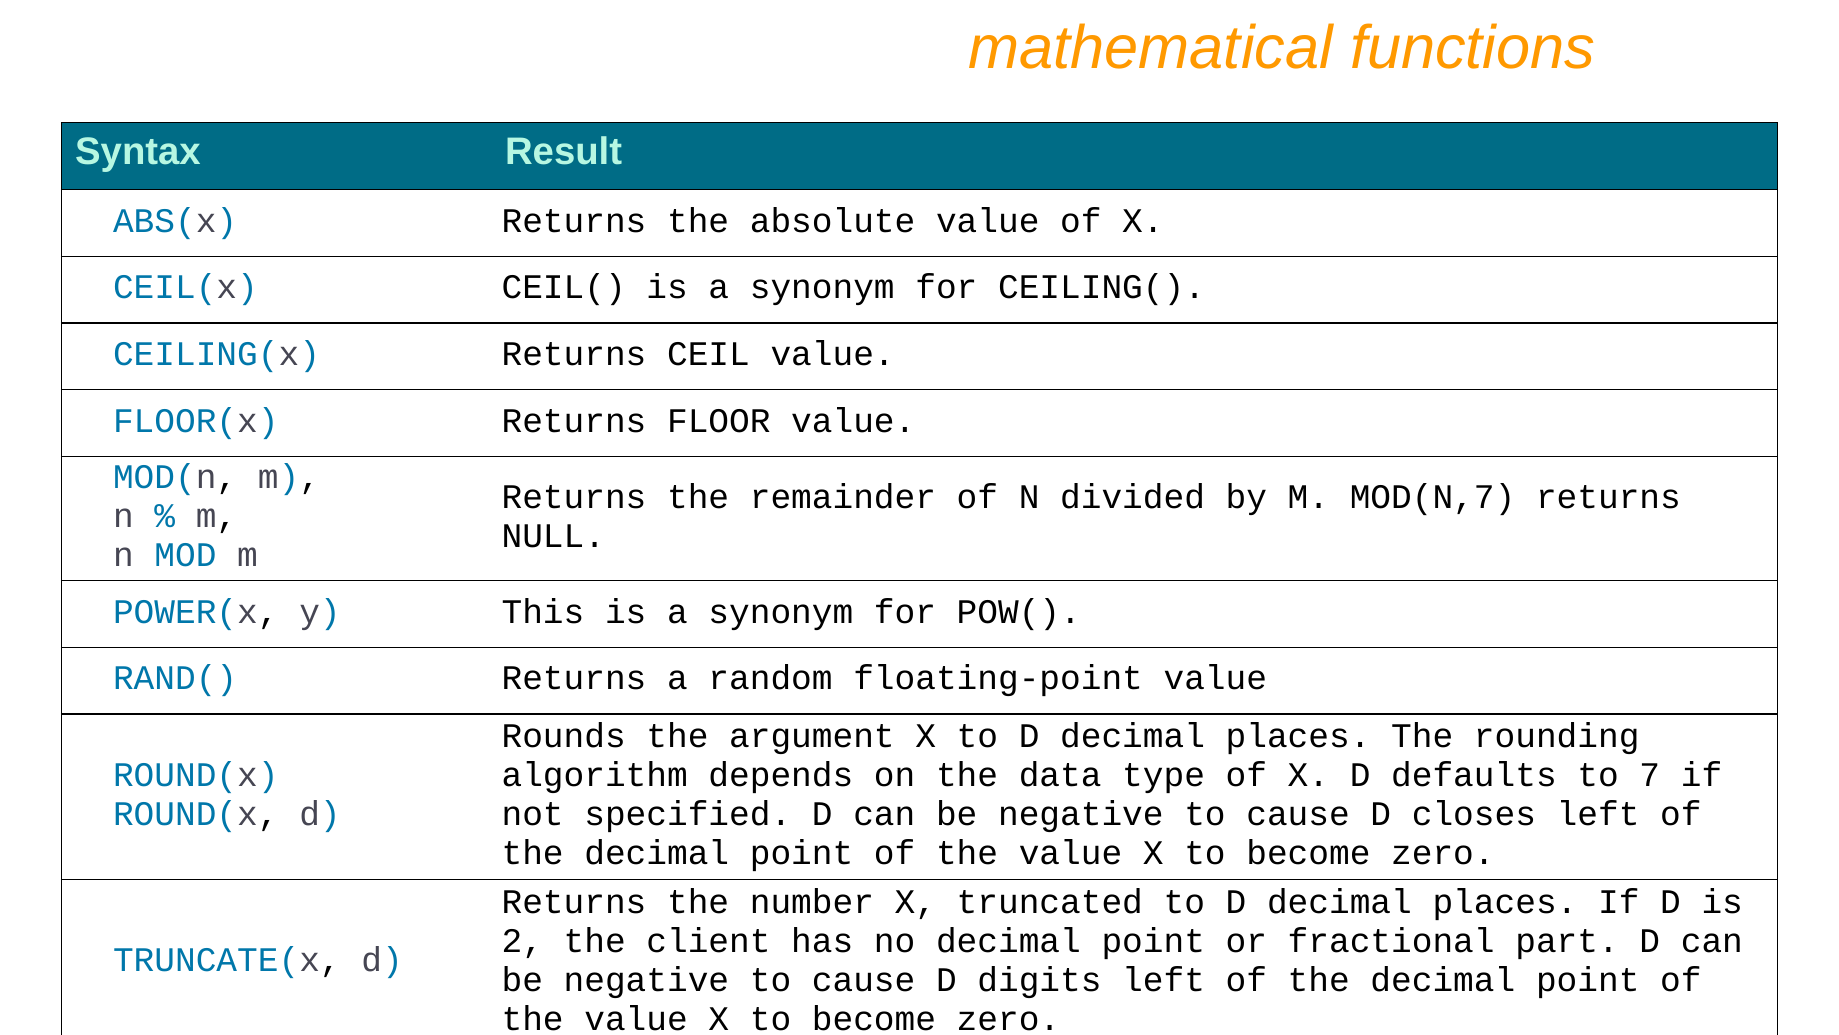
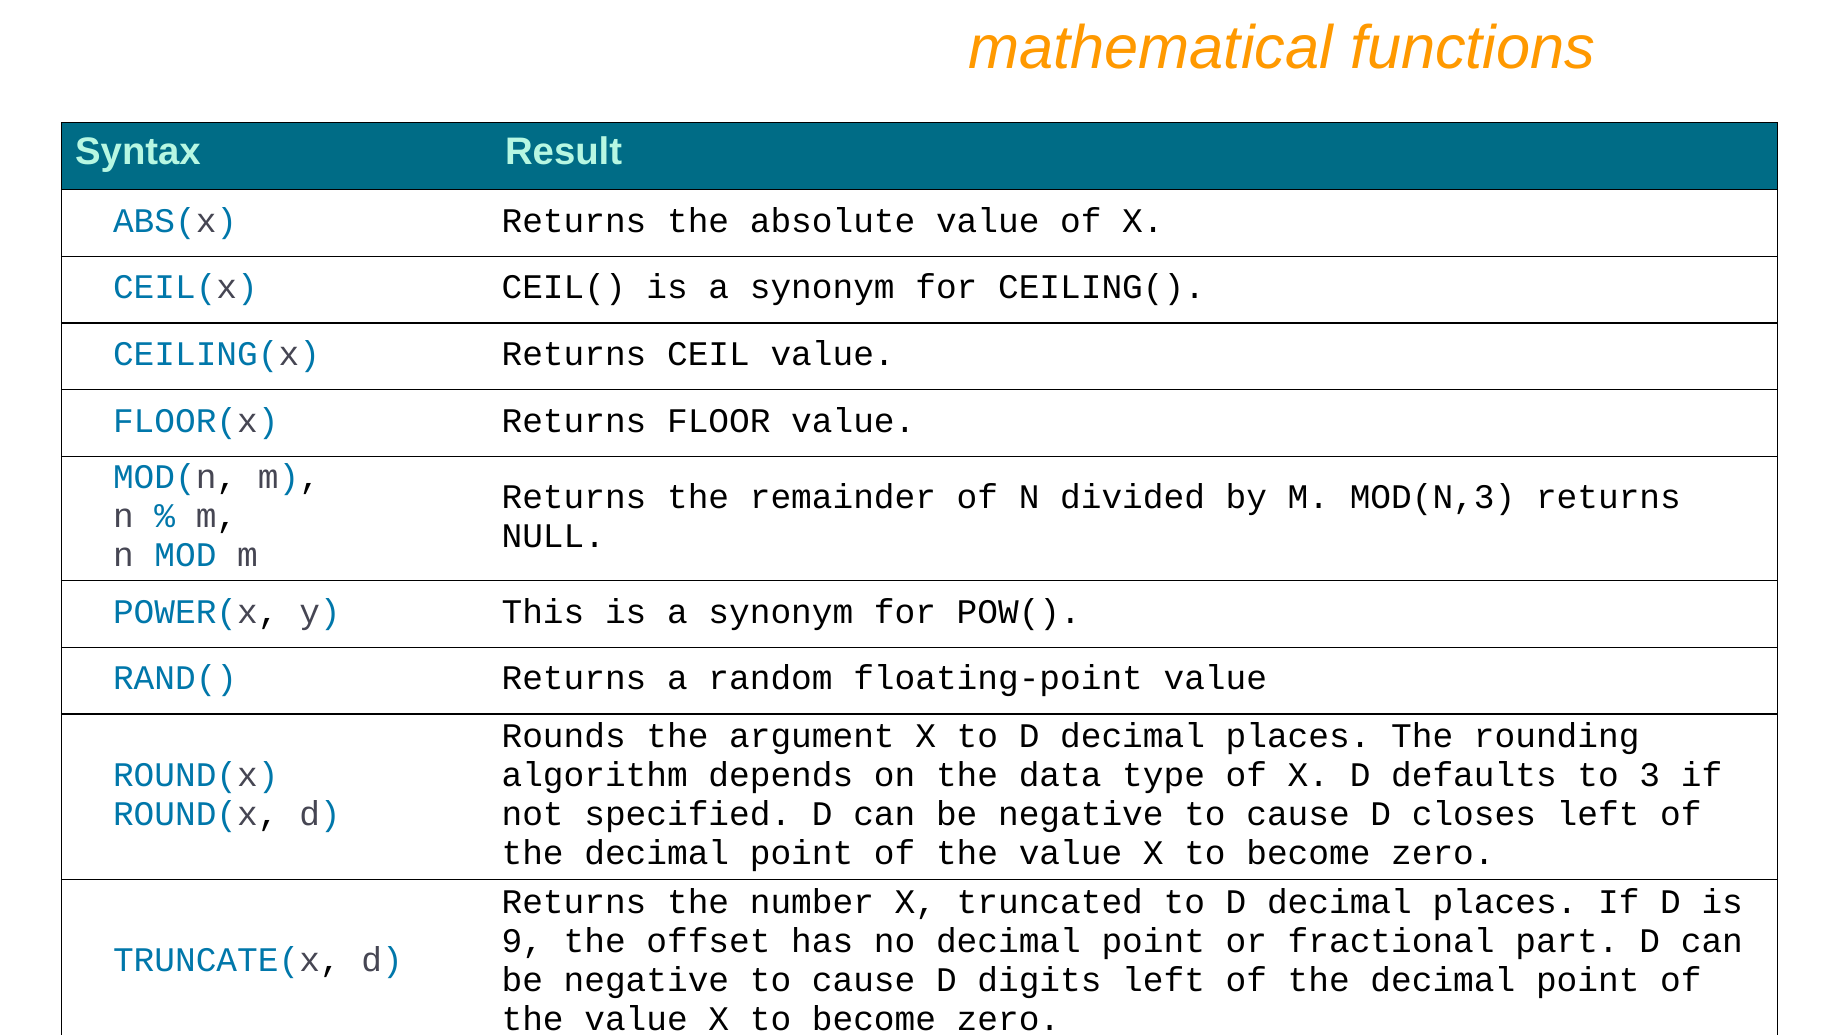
MOD(N,7: MOD(N,7 -> MOD(N,3 (1433, 496)
7: 7 -> 3 (1650, 775)
2: 2 -> 9 (522, 940)
client: client -> offset (708, 940)
